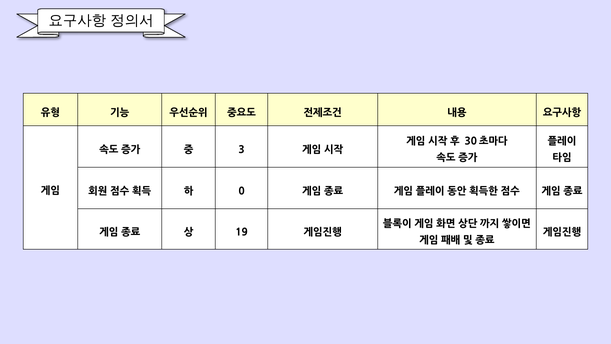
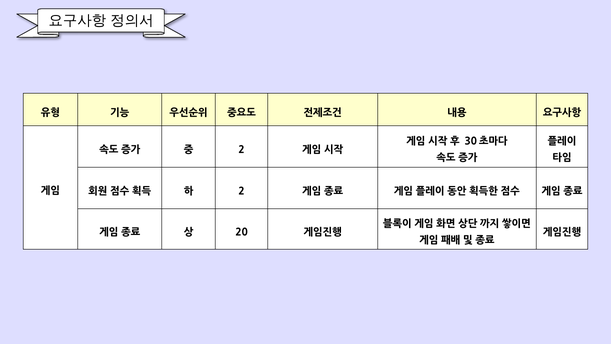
3: 3 -> 2 (242, 150)
0: 0 -> 2 (242, 191)
19: 19 -> 20 (242, 232)
